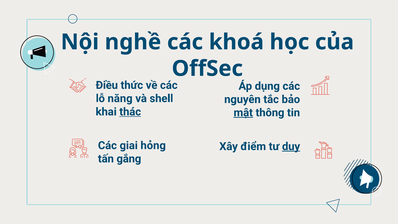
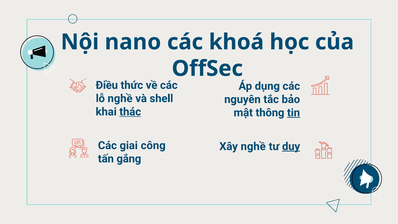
nghề: nghề -> nano (133, 42)
lỗ năng: năng -> nghề (120, 98)
mật underline: present -> none (243, 113)
tin underline: none -> present (294, 113)
hỏng: hỏng -> công (153, 145)
Xây điểm: điểm -> nghề (253, 146)
